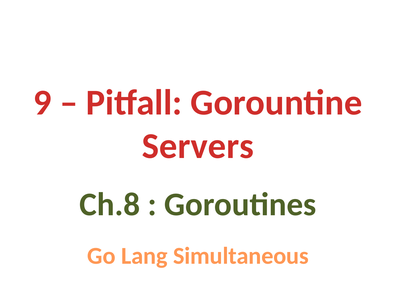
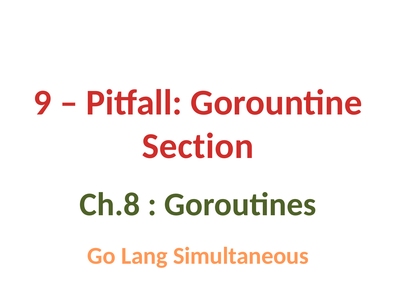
Servers: Servers -> Section (198, 146)
